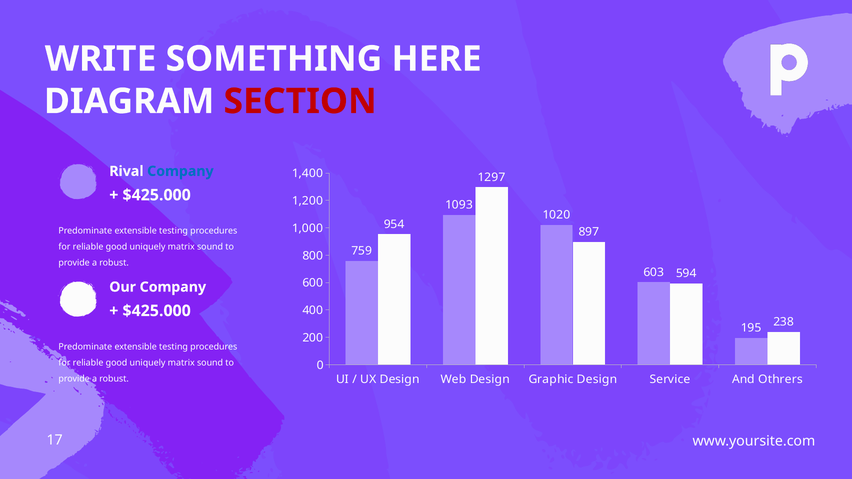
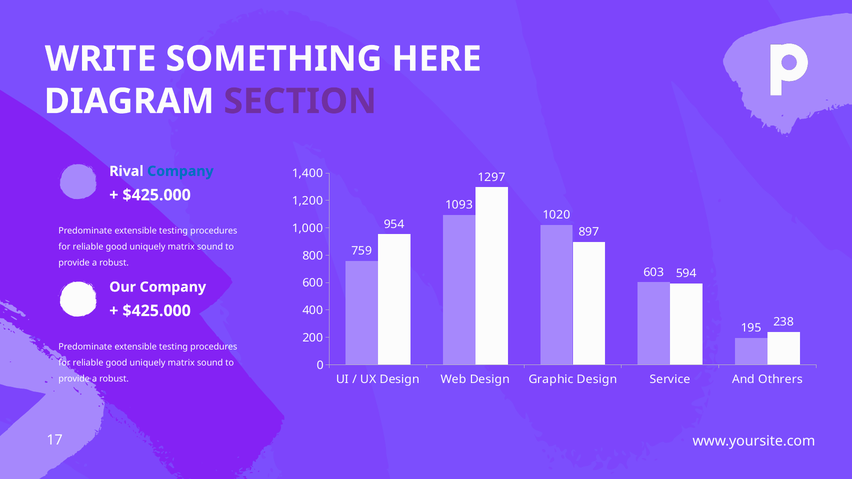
SECTION colour: red -> purple (300, 101)
